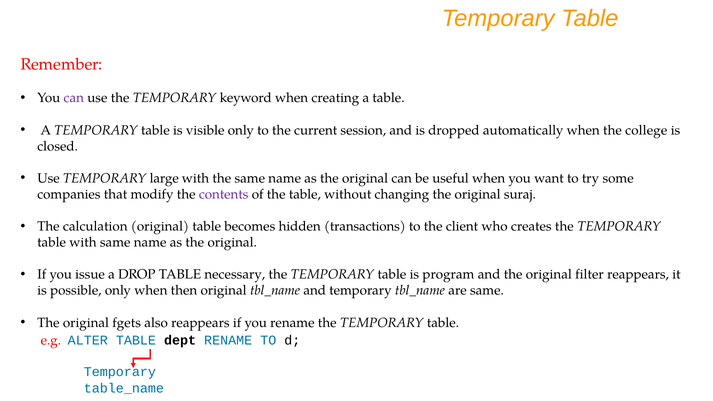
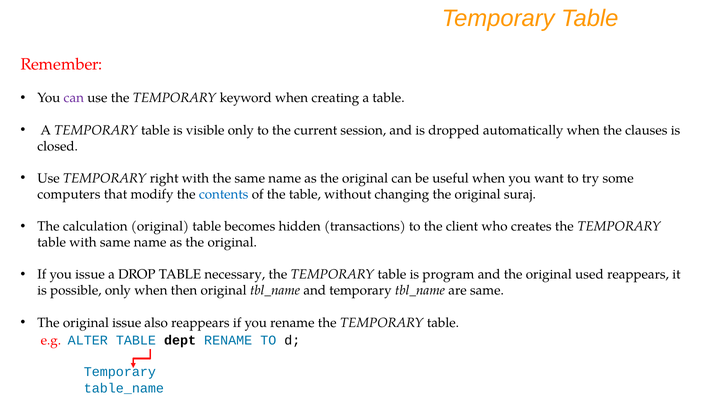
college: college -> clauses (646, 130)
large: large -> right (164, 178)
companies: companies -> computers (69, 194)
contents colour: purple -> blue (224, 194)
filter: filter -> used (589, 275)
original fgets: fgets -> issue (127, 323)
